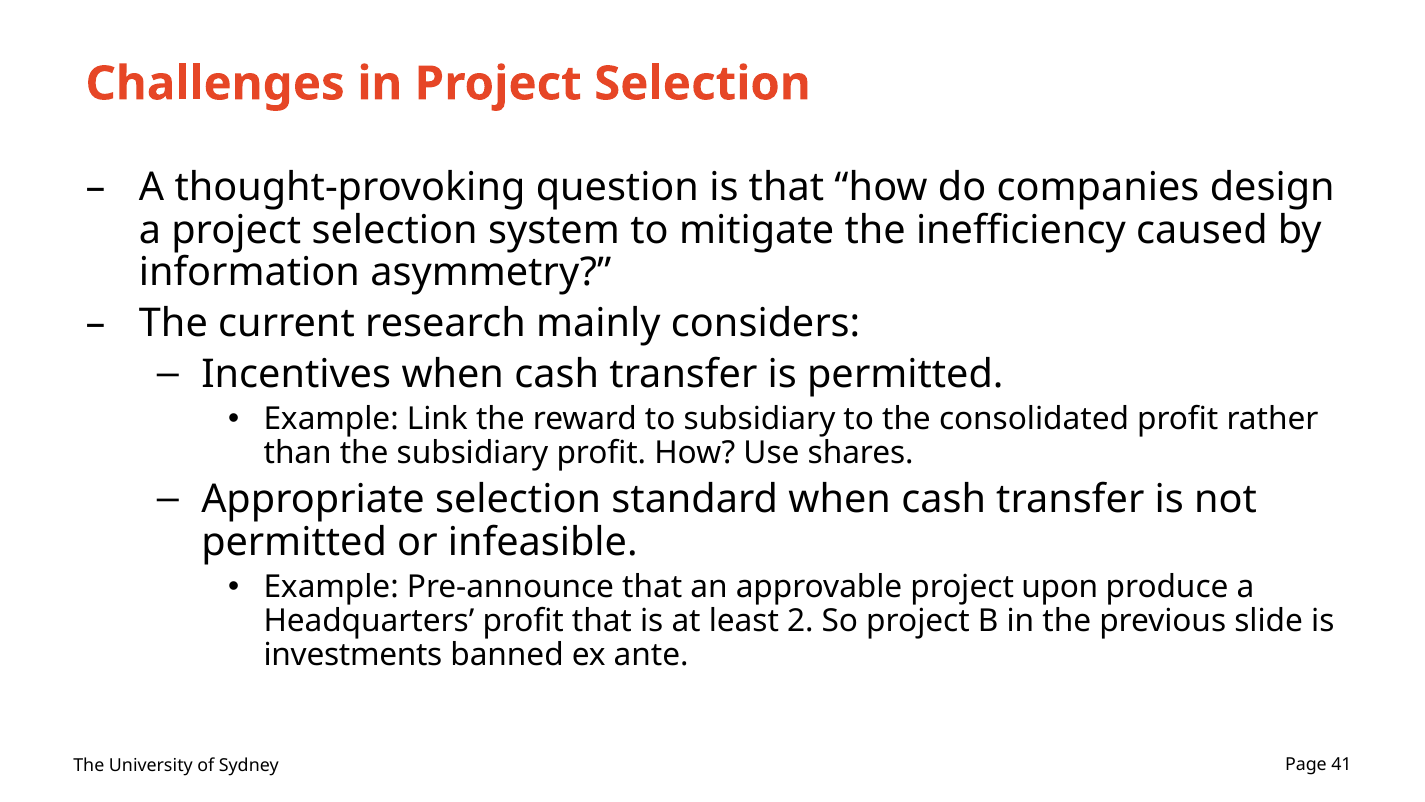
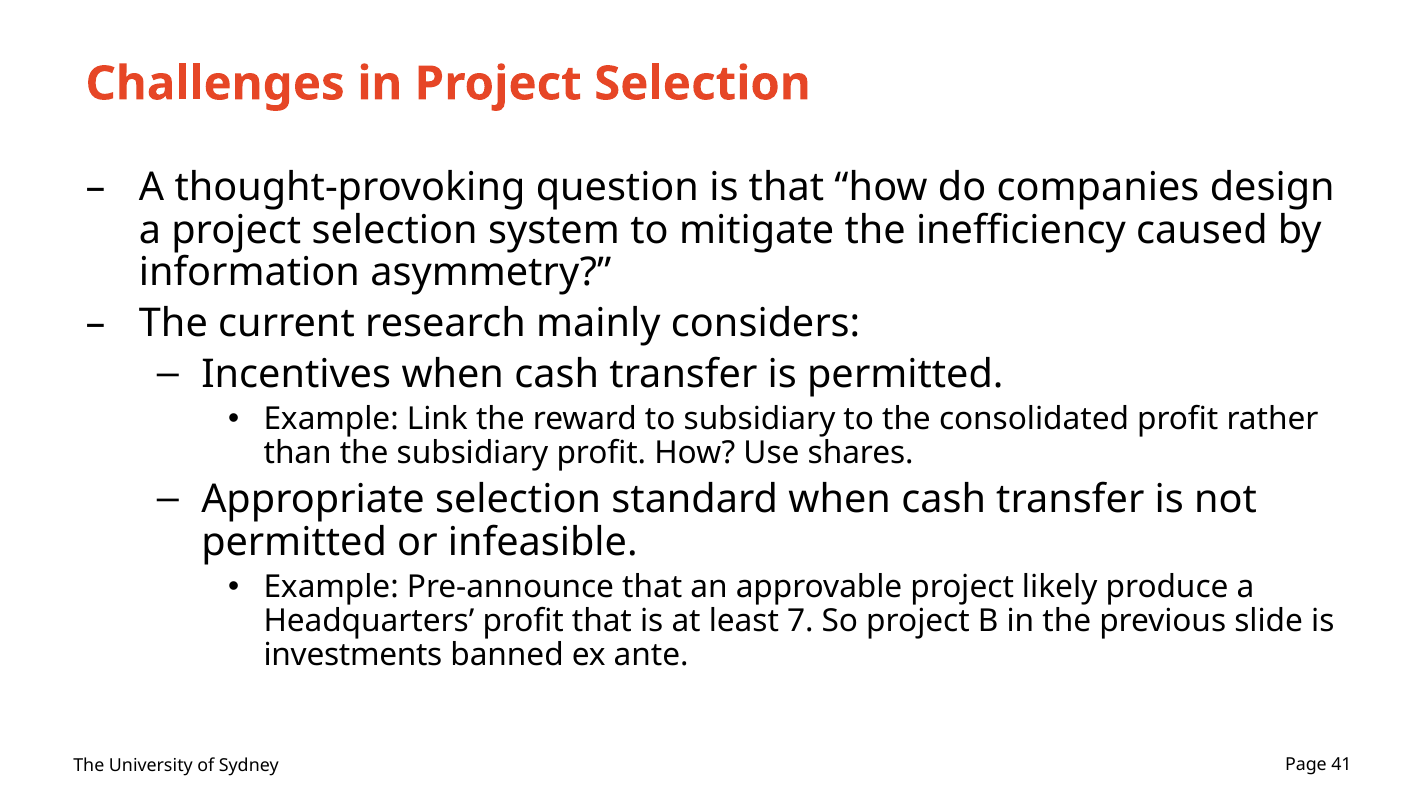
upon: upon -> likely (1060, 587)
2: 2 -> 7 (800, 621)
